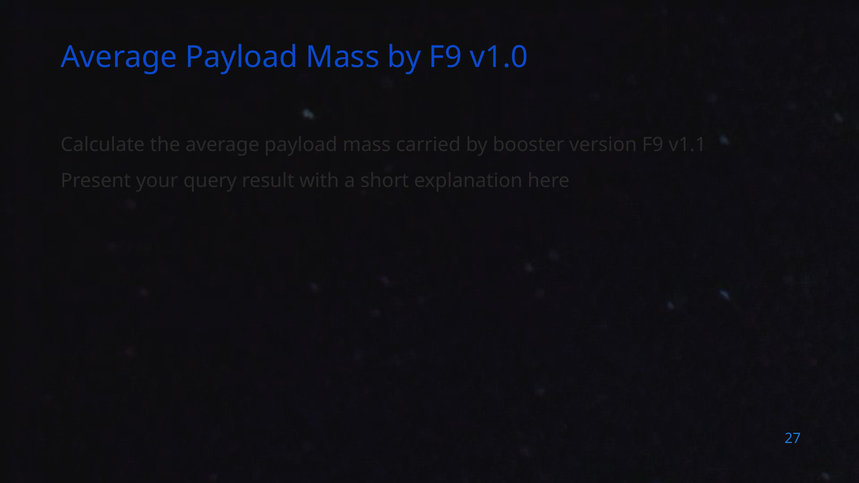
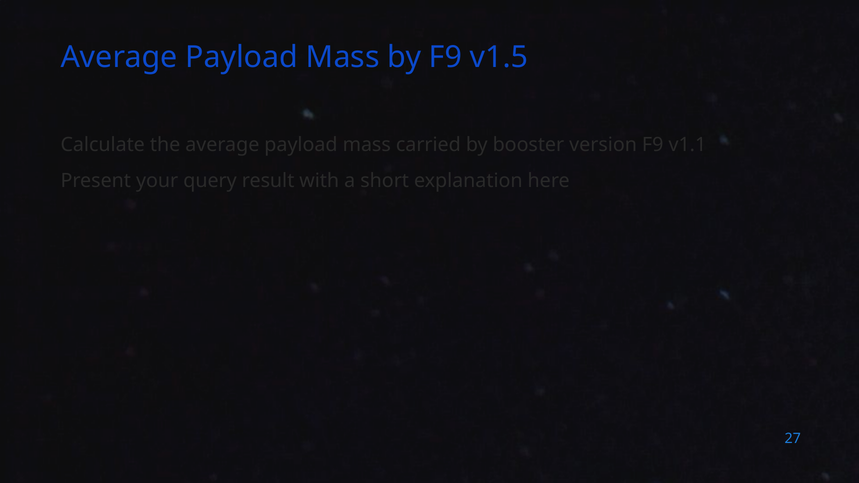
v1.0: v1.0 -> v1.5 (499, 57)
